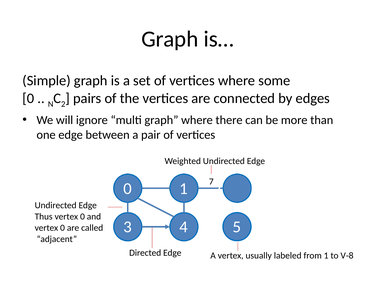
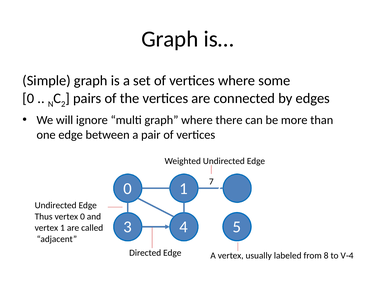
0: 0 -> 1 (63, 228)
from 1: 1 -> 8 (326, 255)
8: 8 -> 4 (351, 255)
